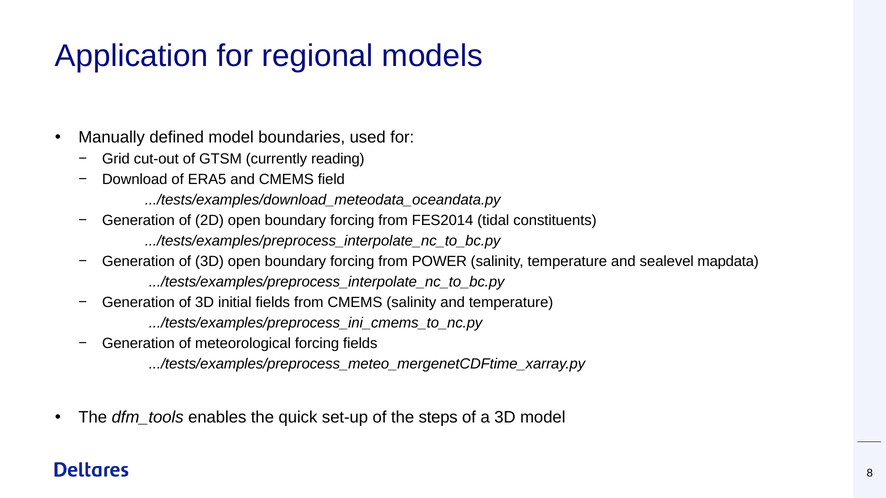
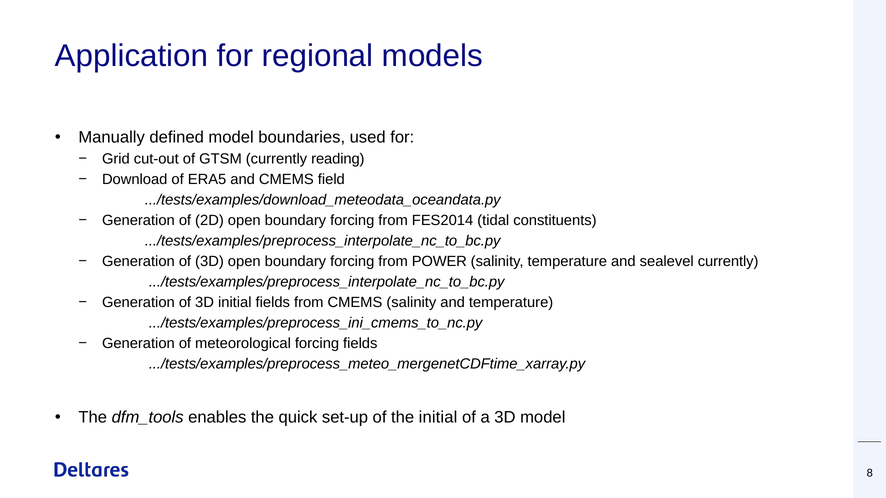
sealevel mapdata: mapdata -> currently (728, 262)
the steps: steps -> initial (438, 418)
